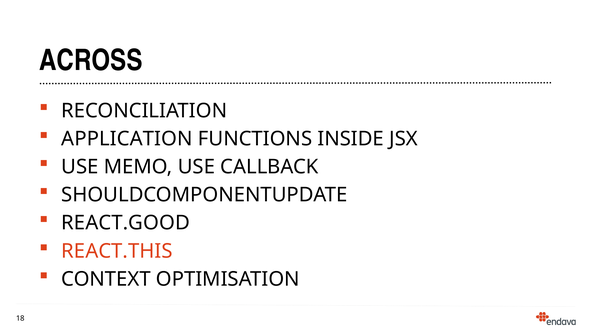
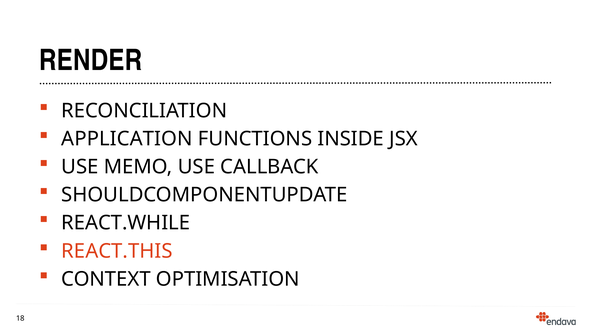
ACROSS: ACROSS -> RENDER (91, 61)
REACT.GOOD: REACT.GOOD -> REACT.WHILE (126, 223)
